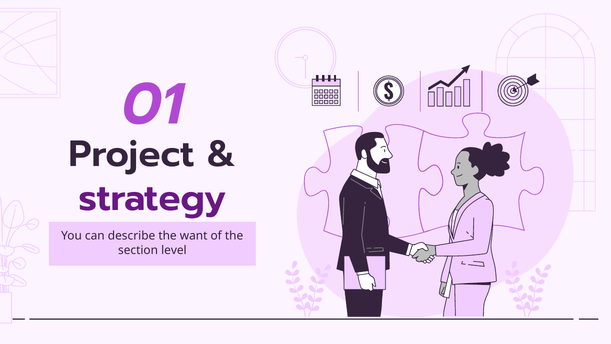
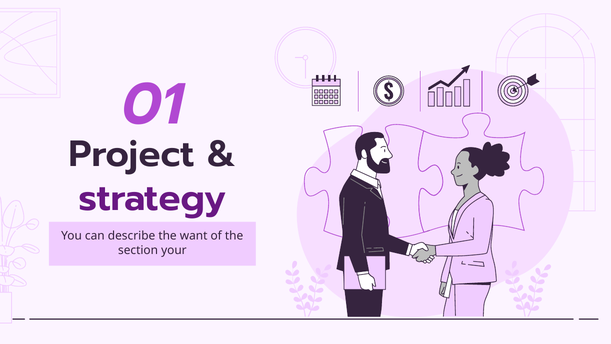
level: level -> your (174, 250)
